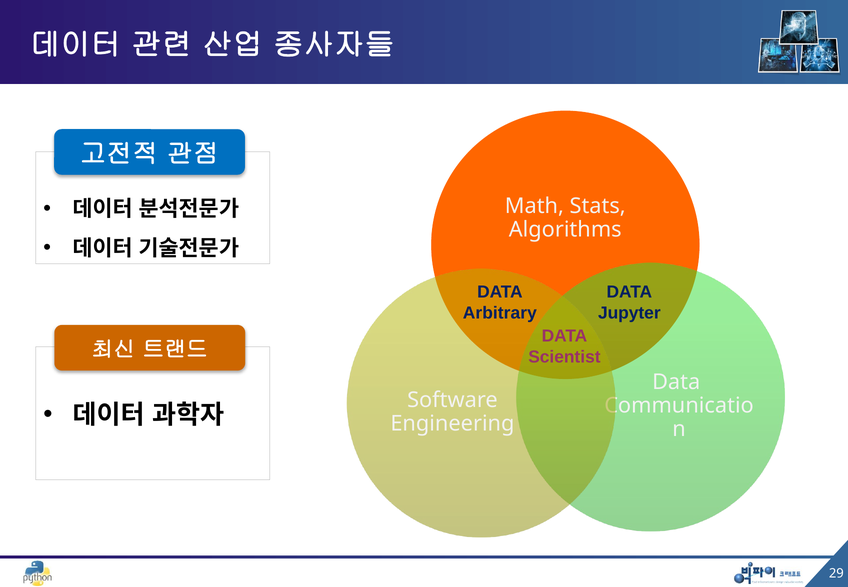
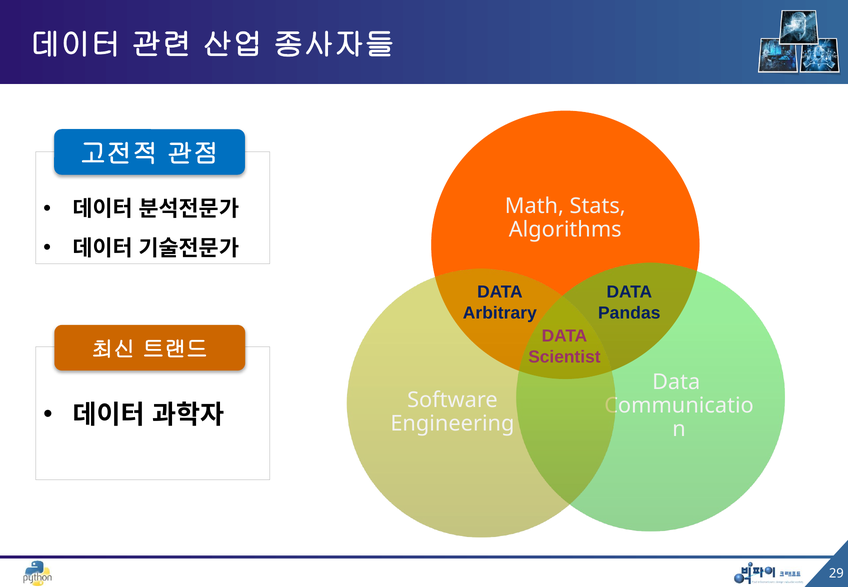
Jupyter: Jupyter -> Pandas (629, 313)
